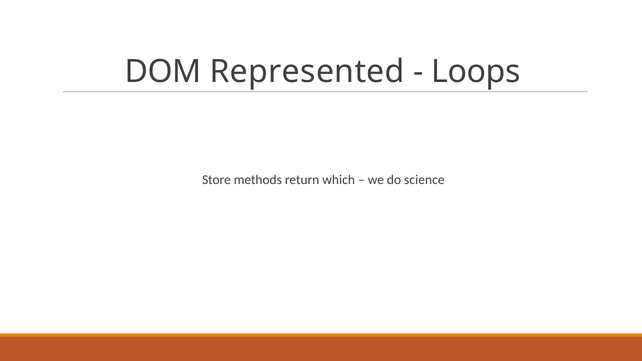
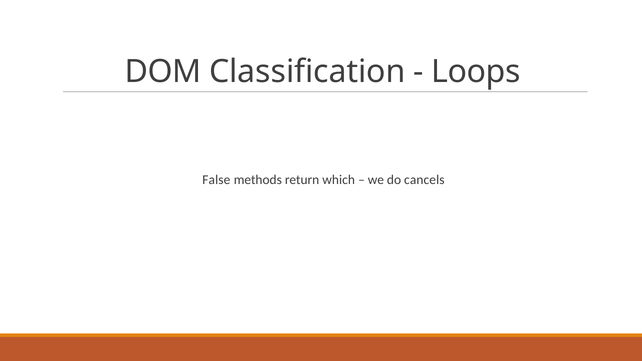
Represented: Represented -> Classification (307, 72)
Store: Store -> False (216, 180)
science: science -> cancels (424, 180)
